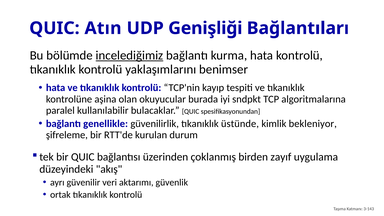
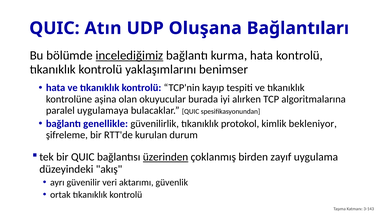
Genişliği: Genişliği -> Oluşana (205, 28)
sndpkt: sndpkt -> alırken (247, 99)
kullanılabilir: kullanılabilir -> uygulamaya (103, 110)
üstünde: üstünde -> protokol (240, 124)
üzerinden underline: none -> present (166, 157)
